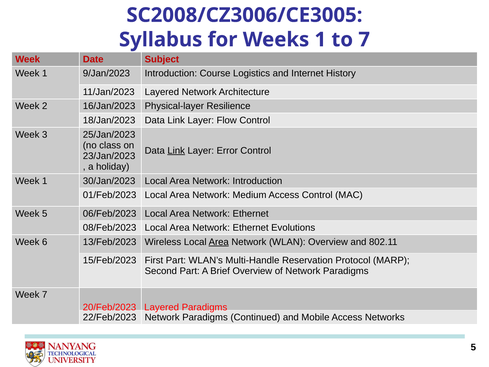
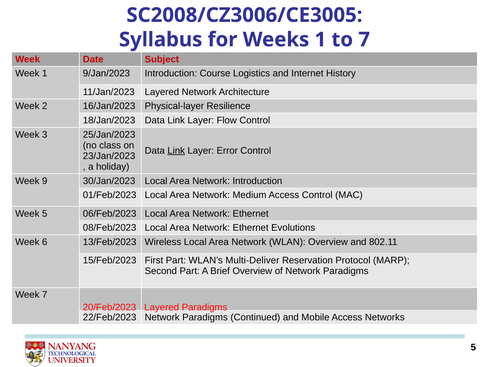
1: 1 -> 9 (45, 181)
Area underline: present -> none (219, 242)
Multi-Handle: Multi-Handle -> Multi-Deliver (252, 260)
